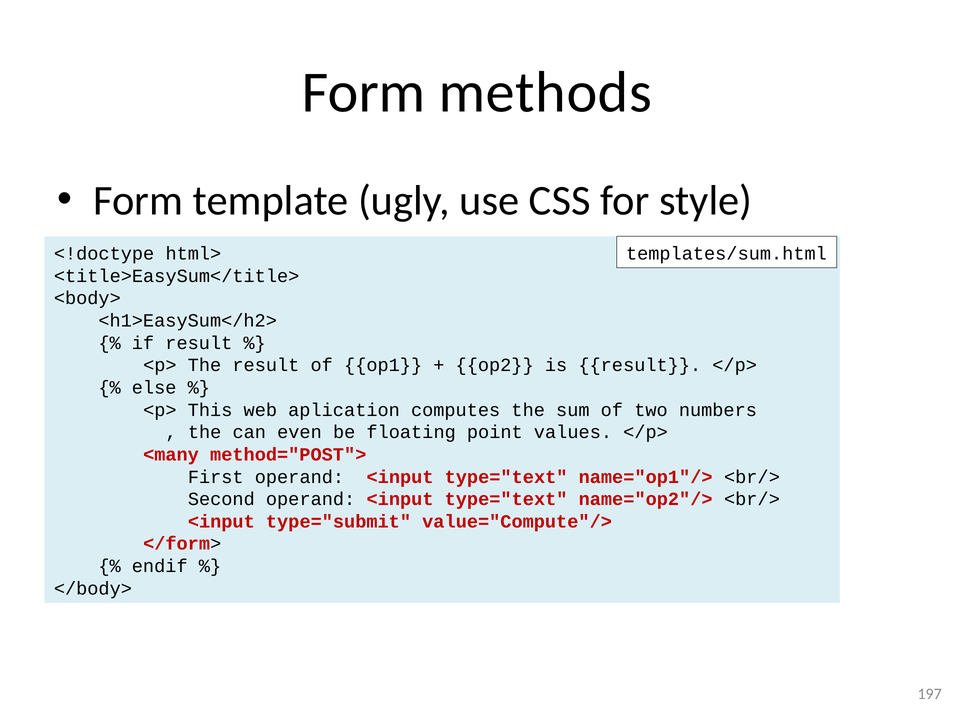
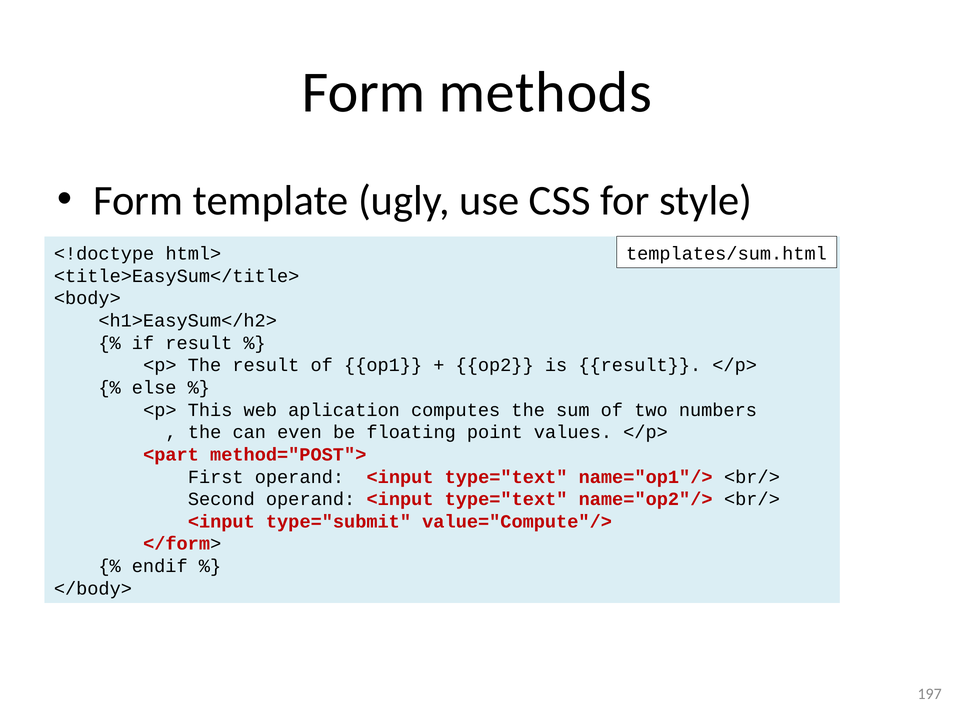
<many: <many -> <part (171, 454)
